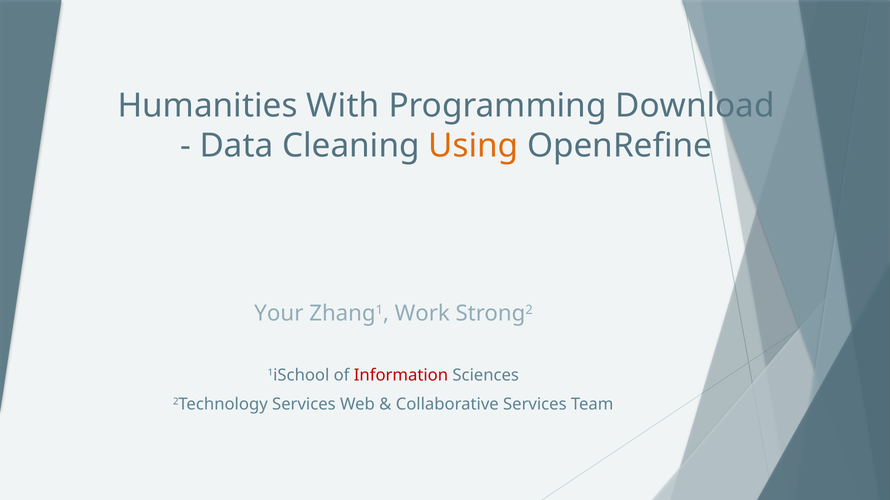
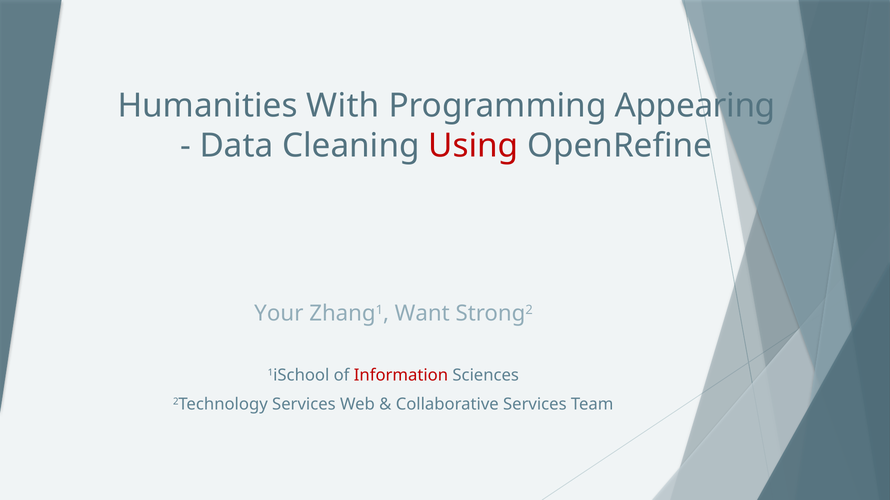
Download: Download -> Appearing (695, 106)
Using colour: orange -> red (473, 146)
Work: Work -> Want (422, 314)
